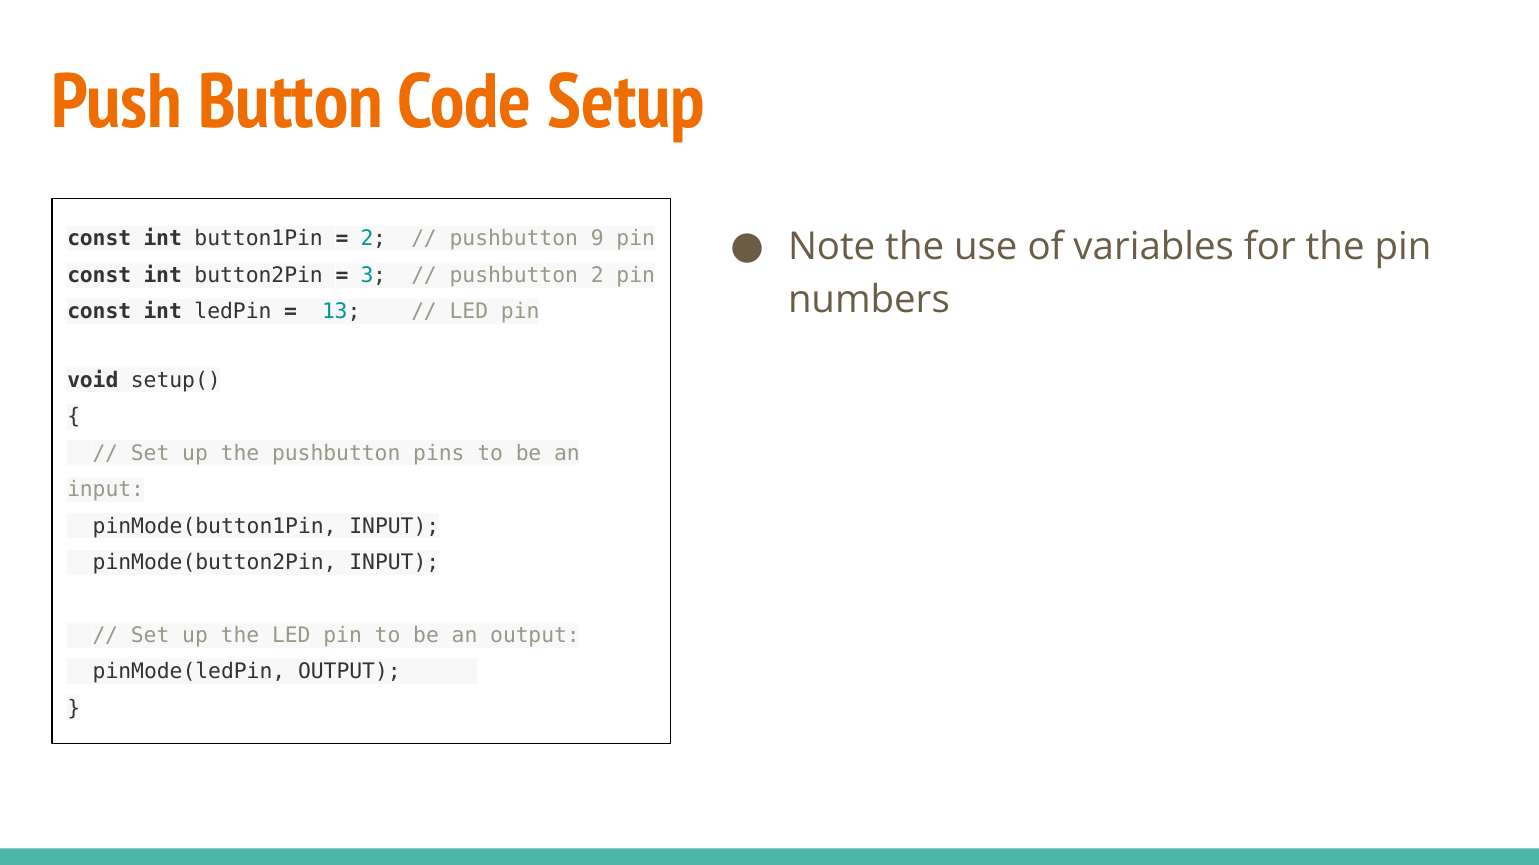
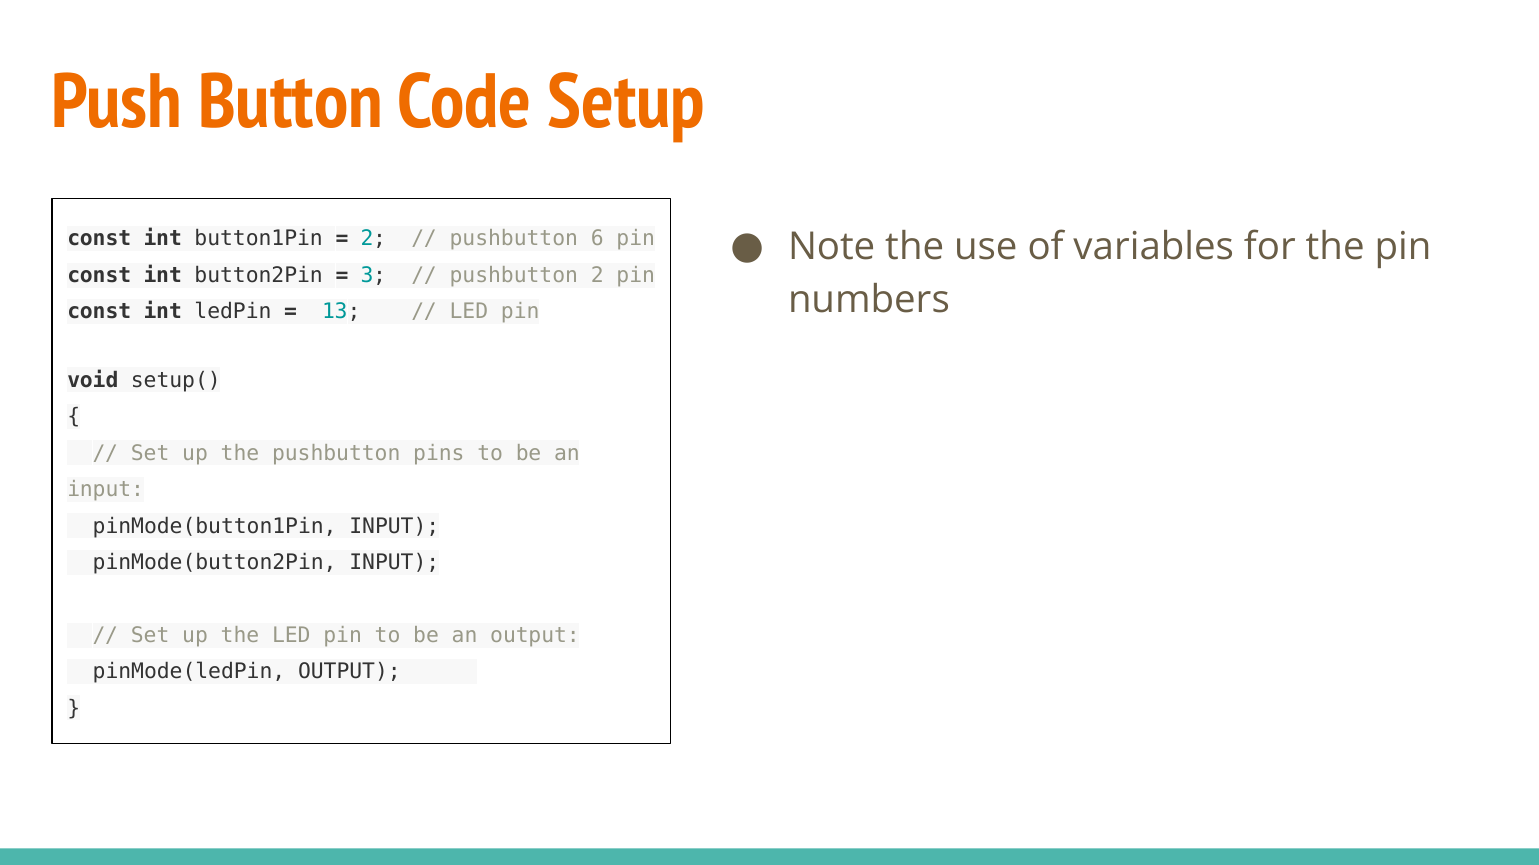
9: 9 -> 6 (597, 239)
